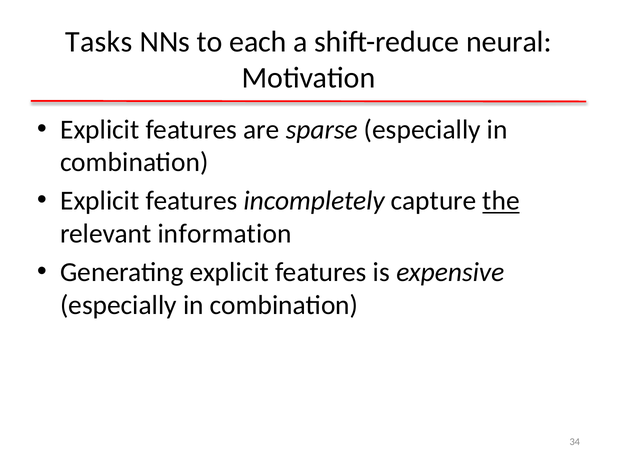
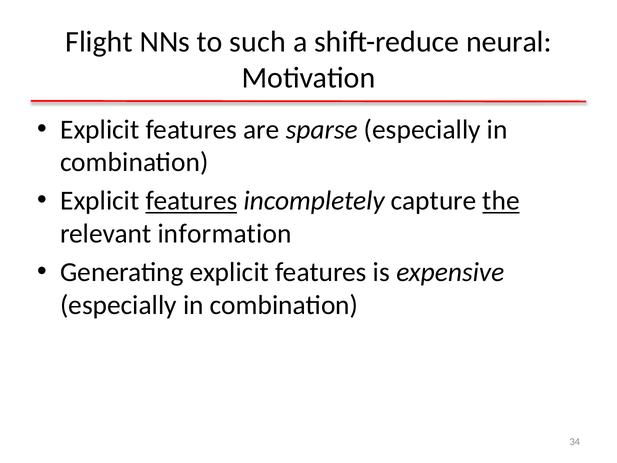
Tasks: Tasks -> Flight (99, 42)
each: each -> such (258, 42)
features underline: none -> present (191, 201)
